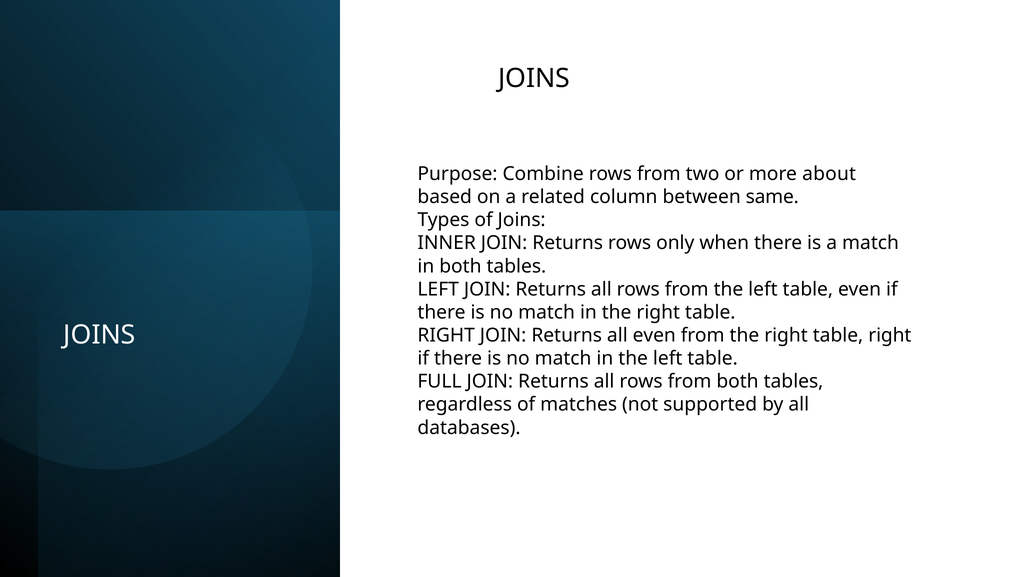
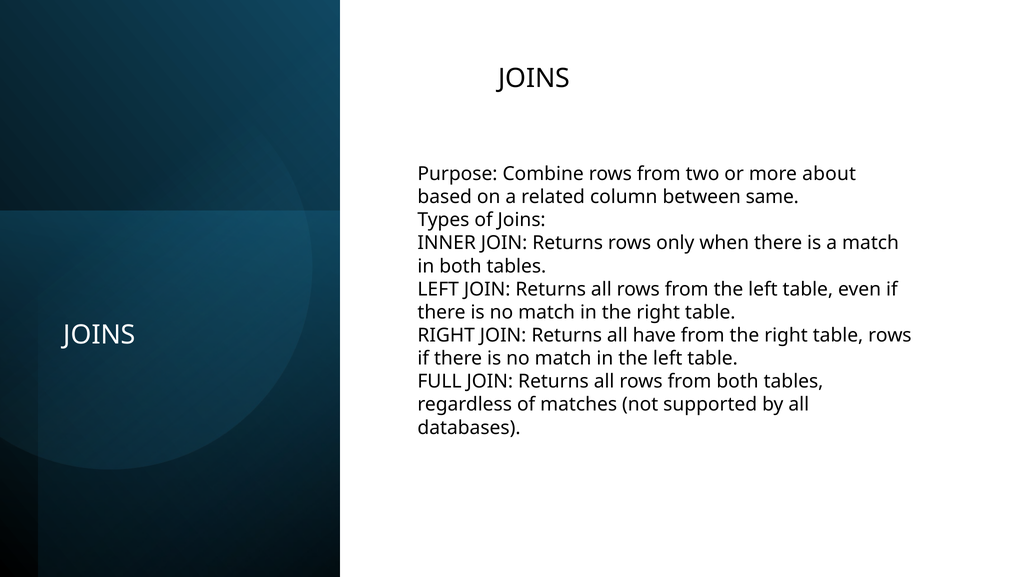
all even: even -> have (654, 335)
right: right -> rows (890, 335)
